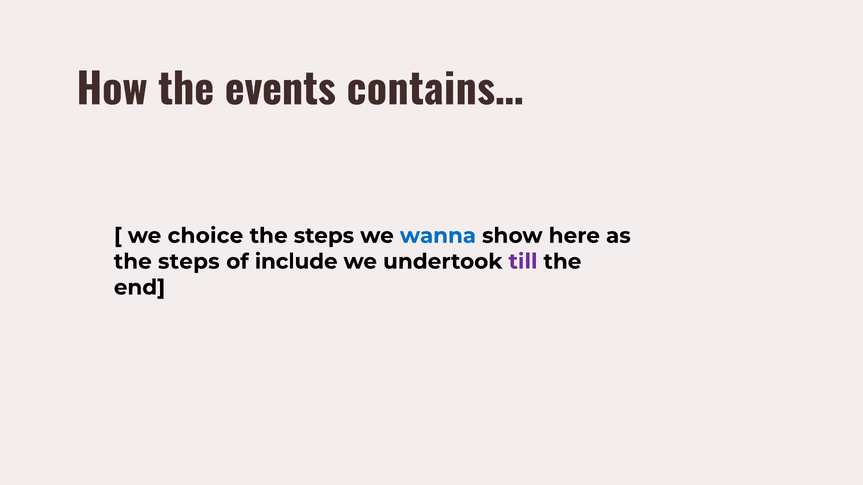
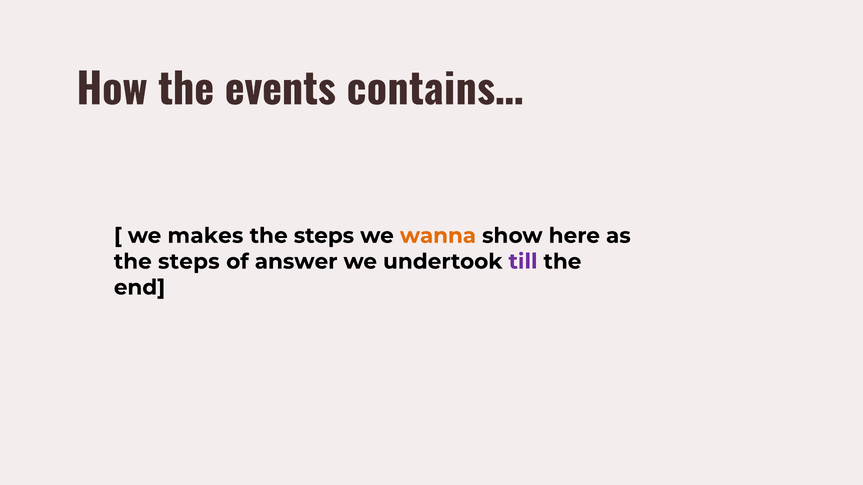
choice: choice -> makes (205, 236)
wanna colour: blue -> orange (438, 236)
include: include -> answer (296, 262)
